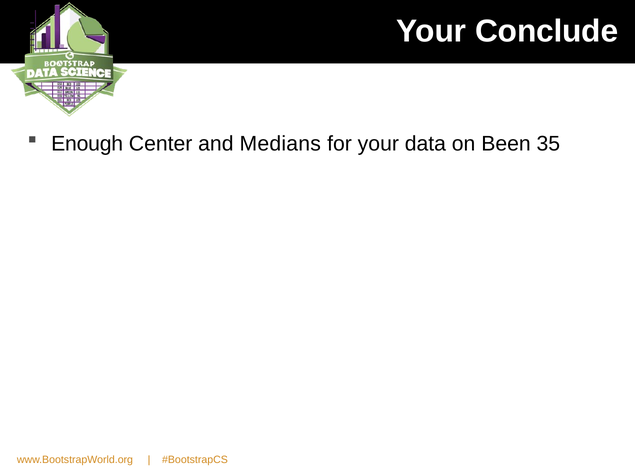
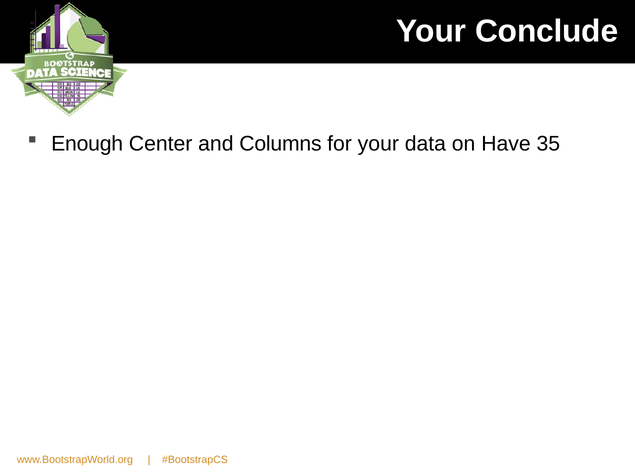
Medians: Medians -> Columns (280, 144)
Been: Been -> Have (506, 144)
